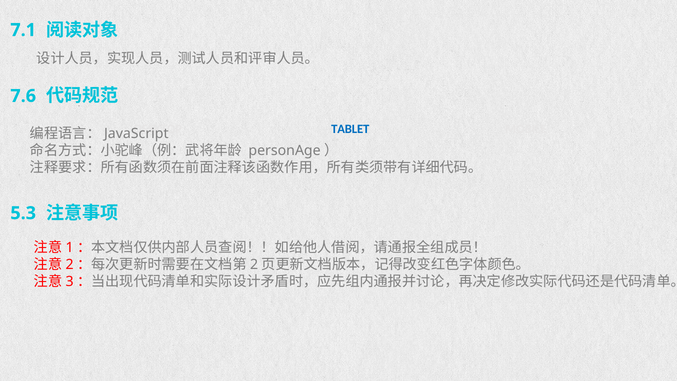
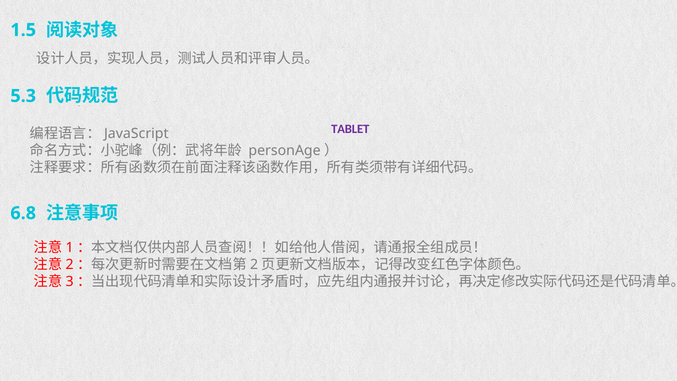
7.1: 7.1 -> 1.5 (23, 30)
7.6: 7.6 -> 5.3 (23, 96)
TABLET colour: blue -> purple (350, 129)
5.3: 5.3 -> 6.8 (23, 213)
